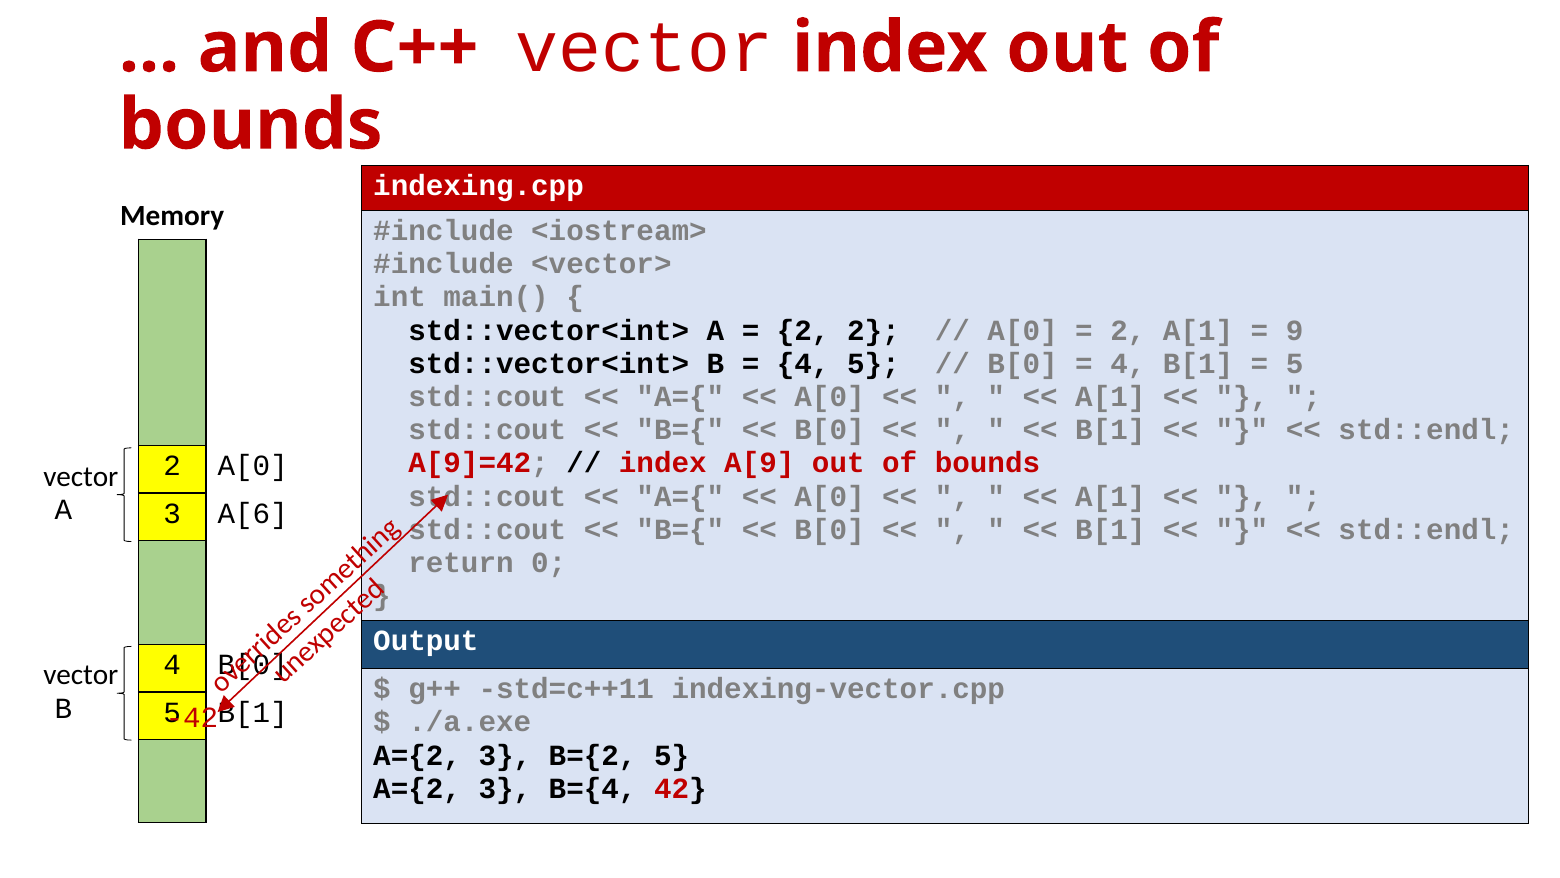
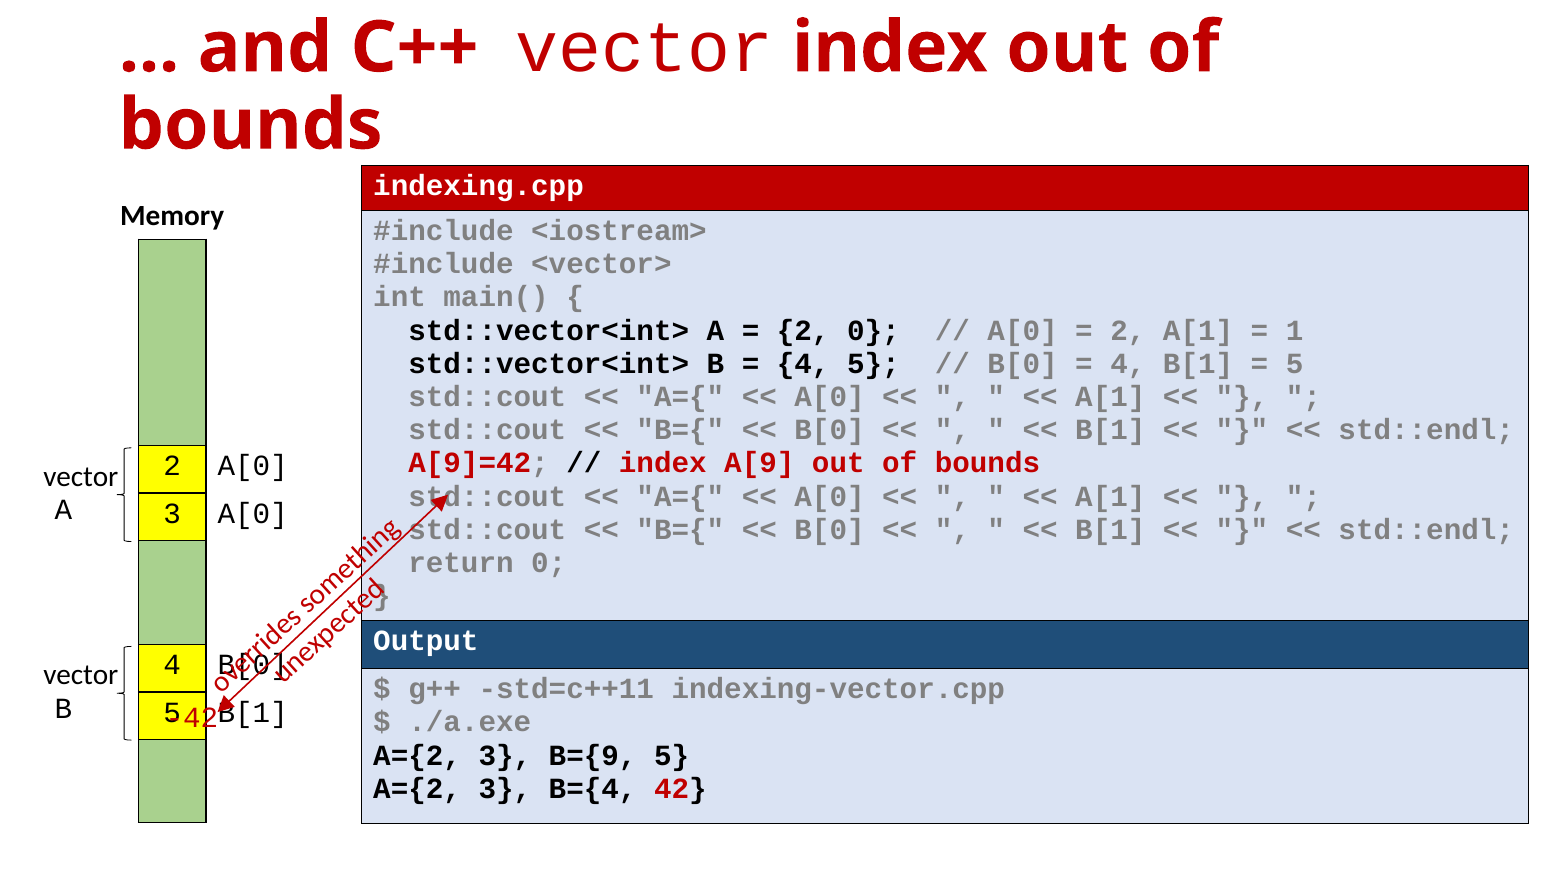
2 2: 2 -> 0 (873, 330)
9: 9 -> 1 (1295, 330)
3 A[6: A[6 -> A[0 (253, 513)
B={2: B={2 -> B={9 (593, 755)
